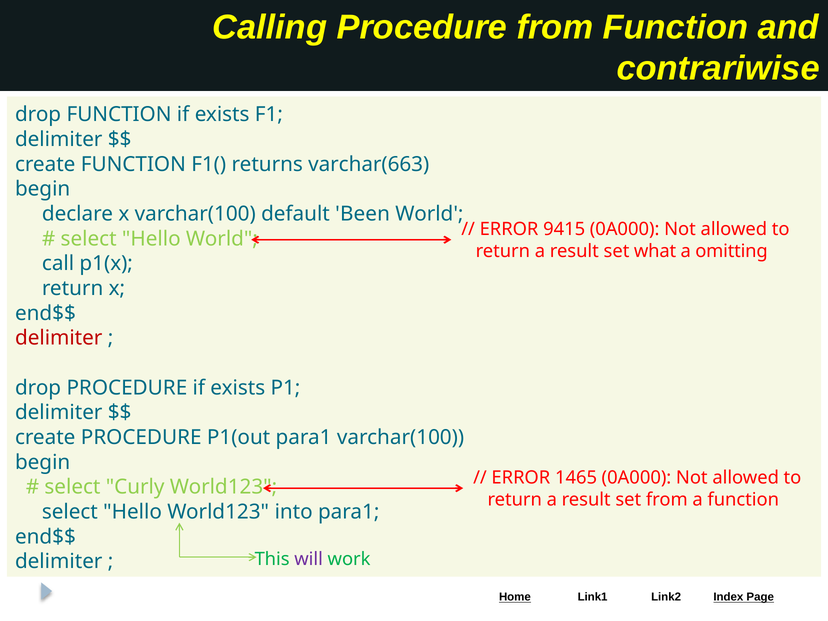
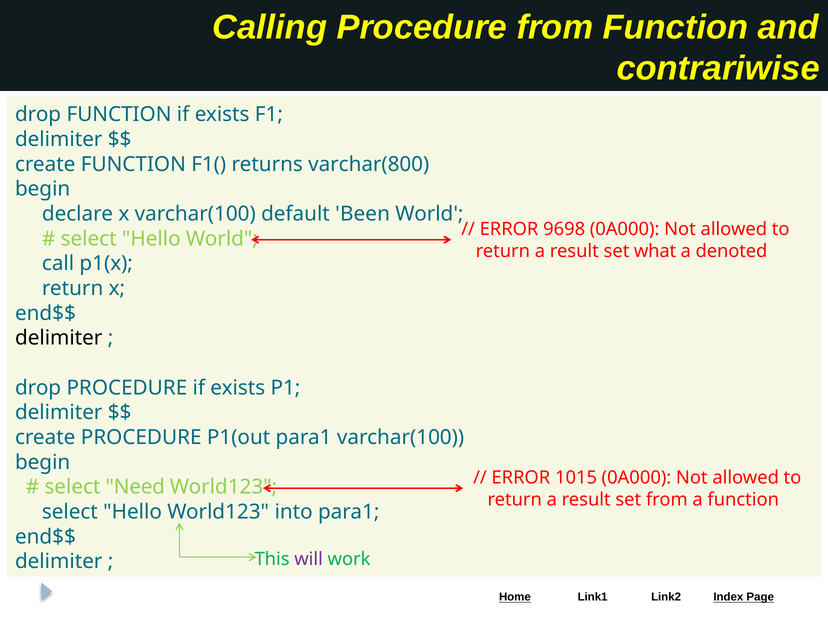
varchar(663: varchar(663 -> varchar(800 (369, 164)
9415: 9415 -> 9698 (564, 229)
omitting: omitting -> denoted (731, 251)
delimiter colour: red -> black (59, 338)
1465: 1465 -> 1015 (576, 478)
Curly: Curly -> Need (135, 487)
